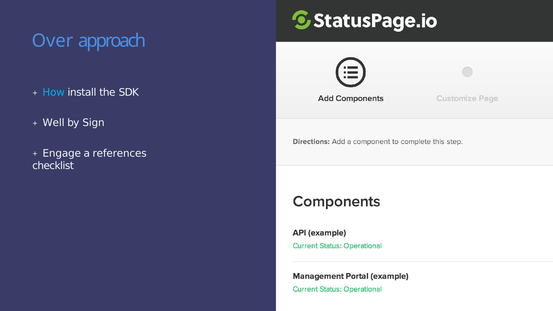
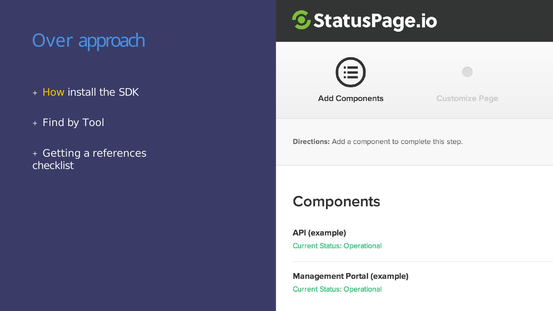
How colour: light blue -> yellow (54, 93)
Well: Well -> Find (54, 123)
Sign: Sign -> Tool (93, 123)
Engage: Engage -> Getting (62, 153)
